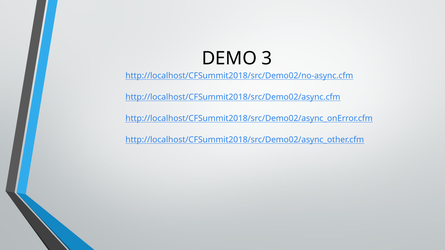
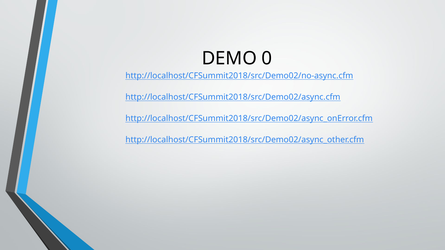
3: 3 -> 0 (267, 58)
